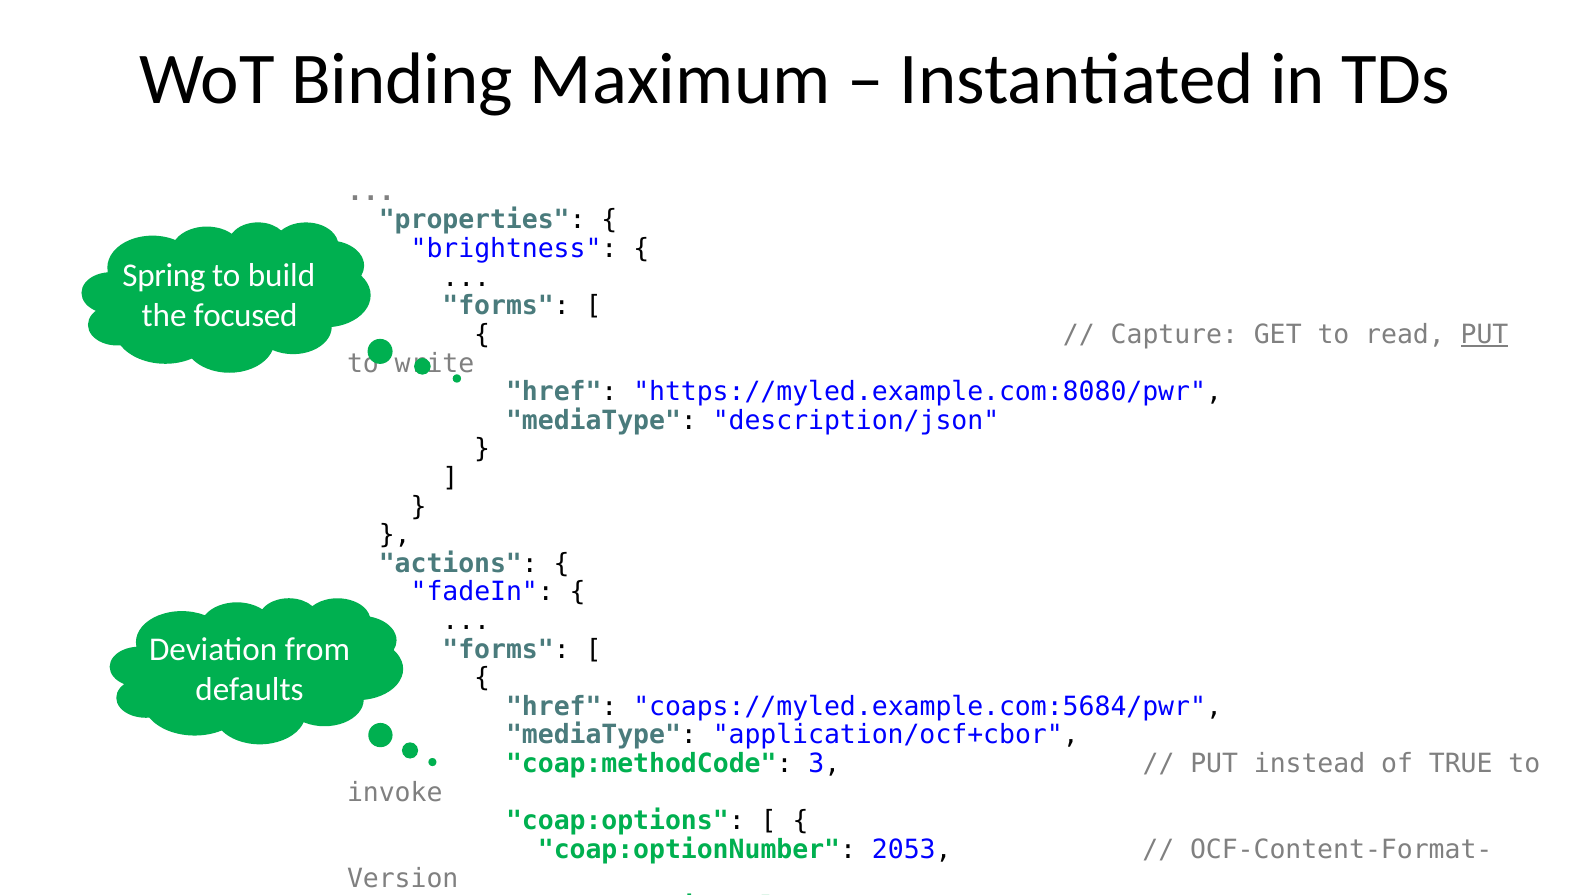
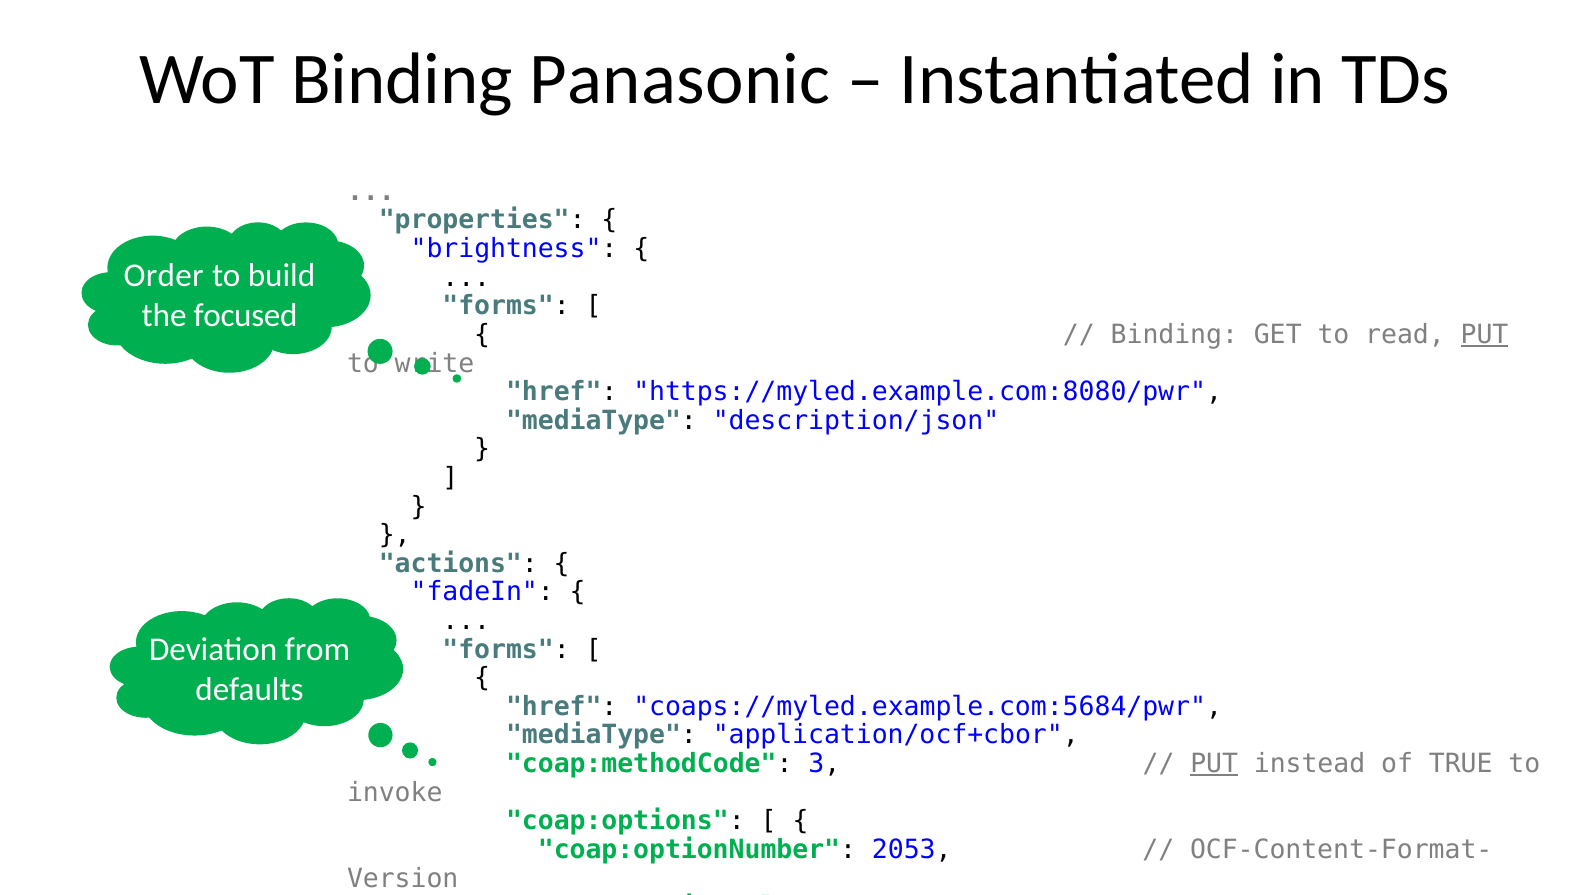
Maximum: Maximum -> Panasonic (680, 80)
Spring: Spring -> Order (164, 276)
Capture: Capture -> Binding (1174, 334)
PUT underline: none -> present (1214, 763)
